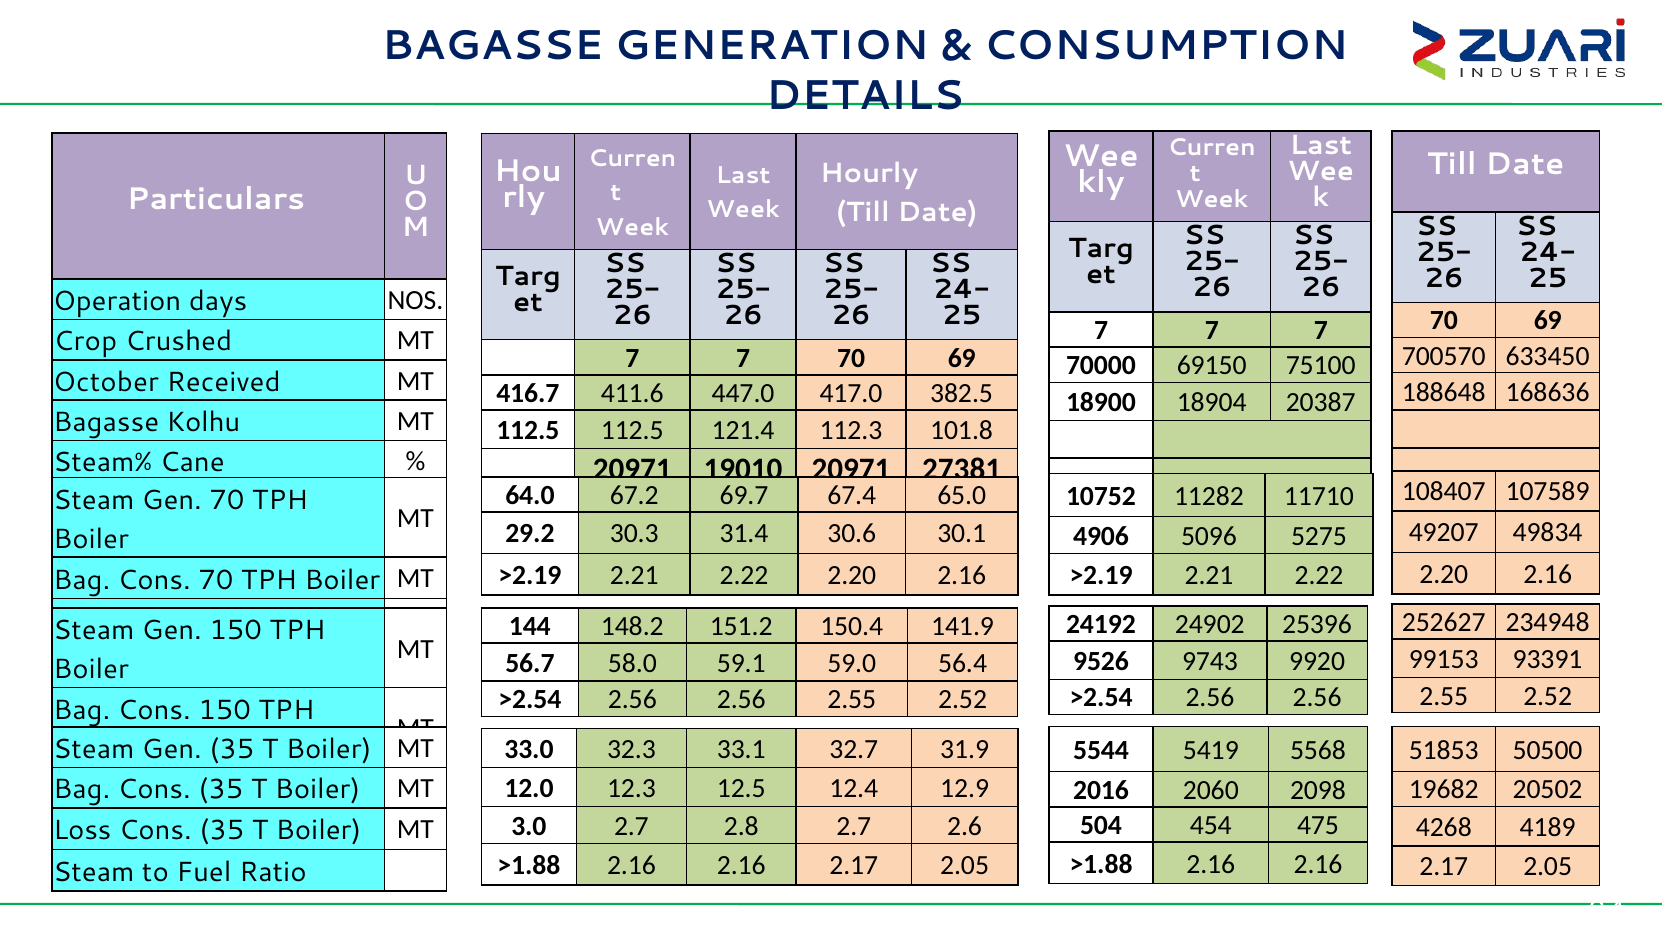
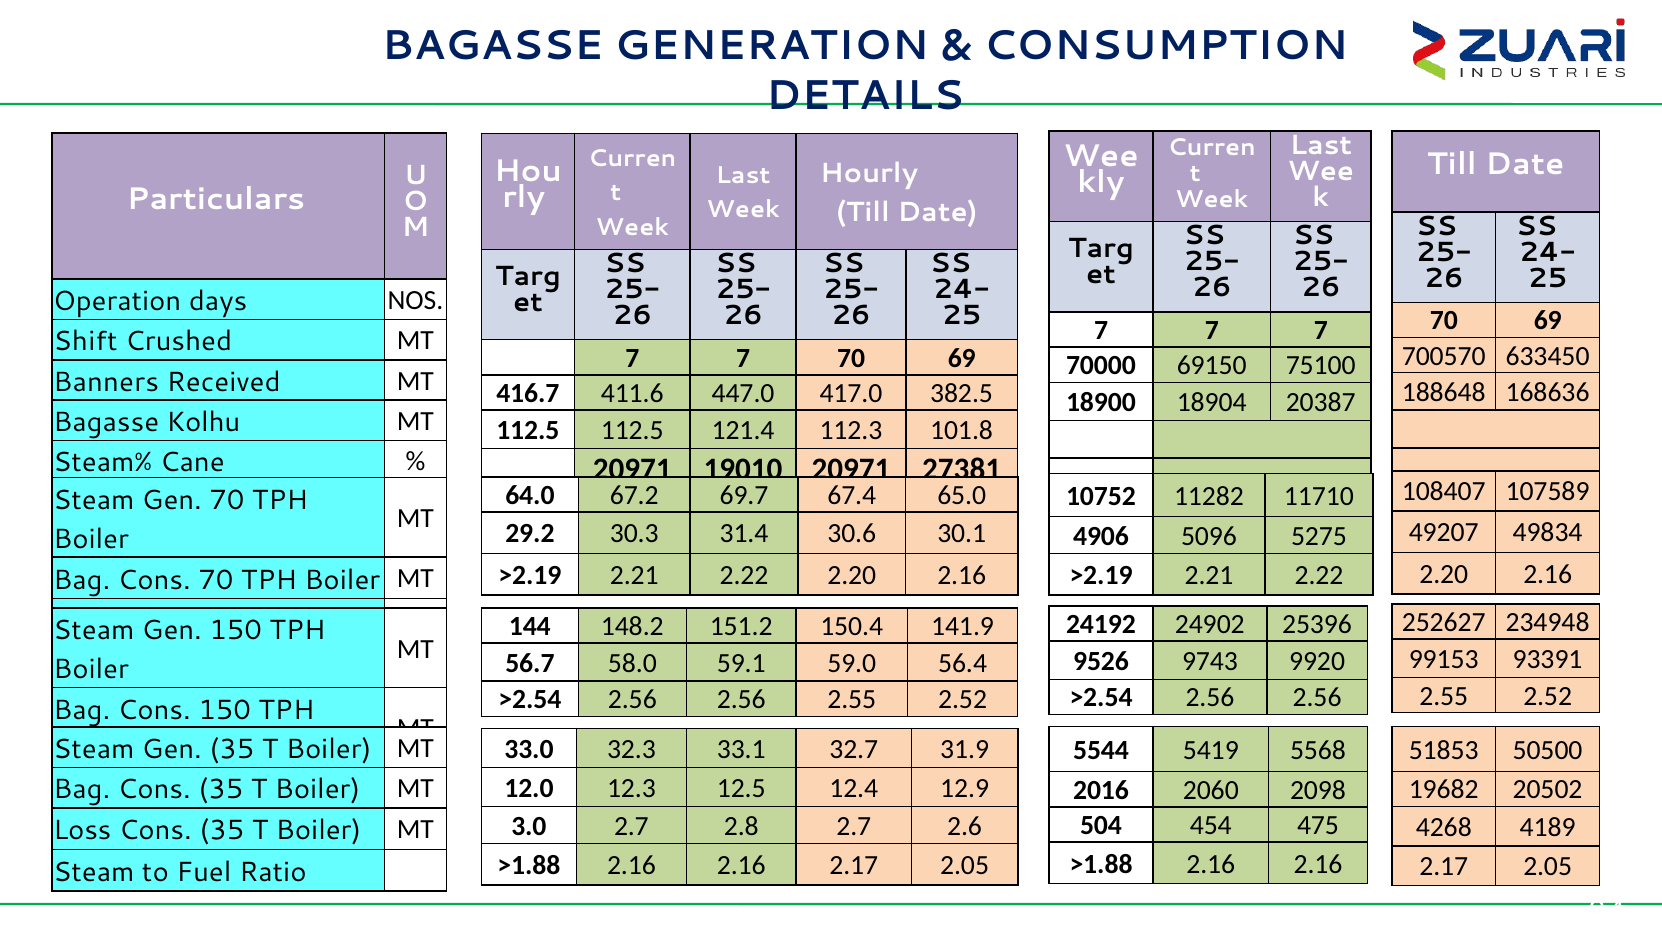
Crop: Crop -> Shift (85, 342)
October: October -> Banners (106, 382)
